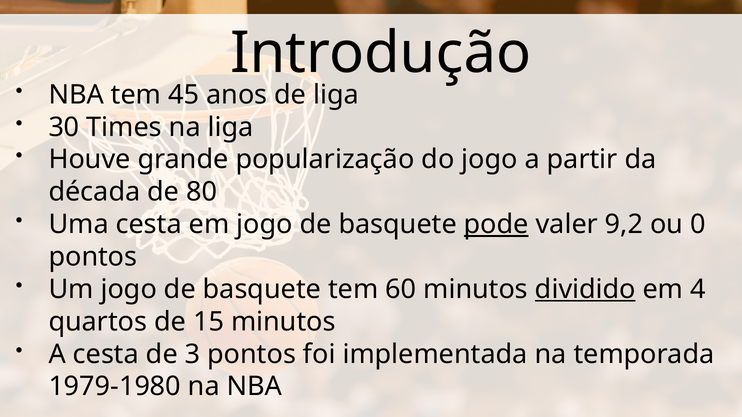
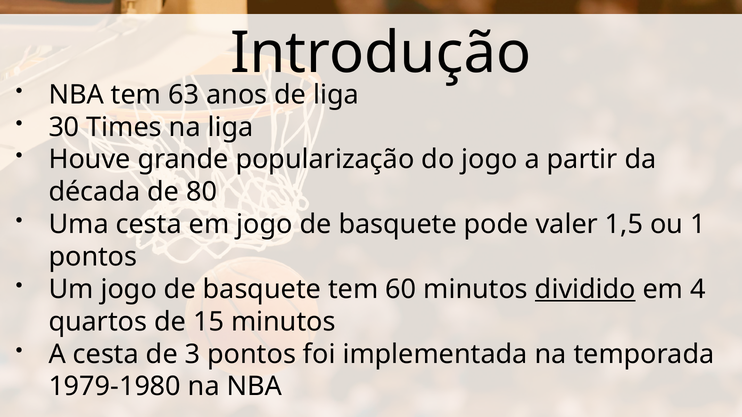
45: 45 -> 63 (184, 95)
pode underline: present -> none (496, 225)
9,2: 9,2 -> 1,5 (624, 225)
0: 0 -> 1 (698, 225)
